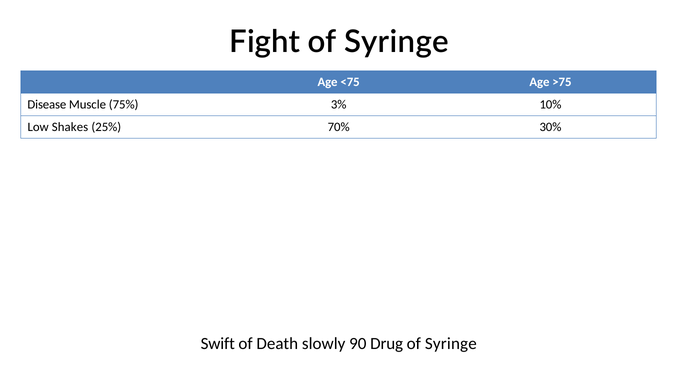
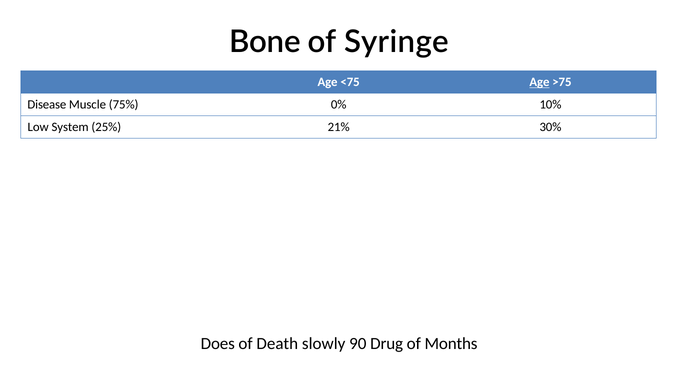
Fight: Fight -> Bone (265, 42)
Age underline: none -> present (539, 82)
3%: 3% -> 0% (339, 105)
Shakes: Shakes -> System (70, 127)
70%: 70% -> 21% (339, 127)
Swift: Swift -> Does (218, 344)
Syringe: Syringe -> Months (451, 344)
